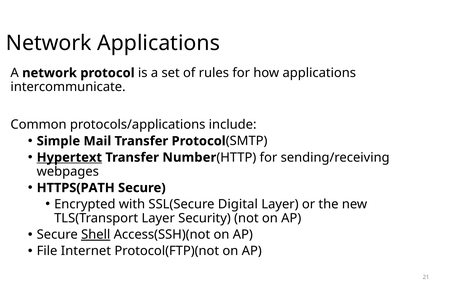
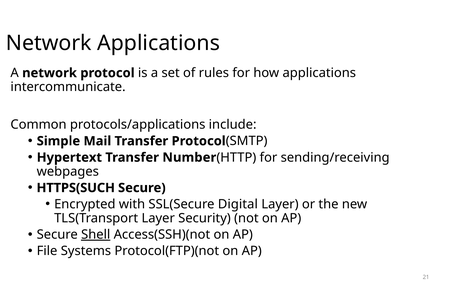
Hypertext underline: present -> none (69, 158)
HTTPS(PATH: HTTPS(PATH -> HTTPS(SUCH (76, 188)
Internet: Internet -> Systems (86, 251)
